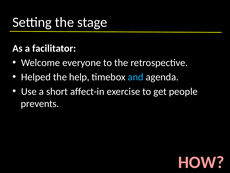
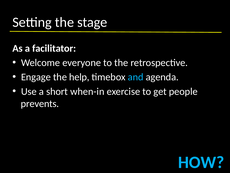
Helped: Helped -> Engage (36, 77)
affect-in: affect-in -> when-in (87, 91)
HOW colour: pink -> light blue (201, 162)
